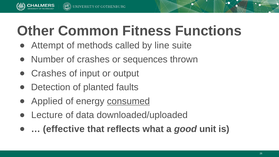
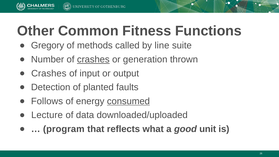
Attempt: Attempt -> Gregory (48, 45)
crashes underline: none -> present (93, 59)
sequences: sequences -> generation (145, 59)
Applied: Applied -> Follows (47, 101)
effective: effective -> program (64, 129)
